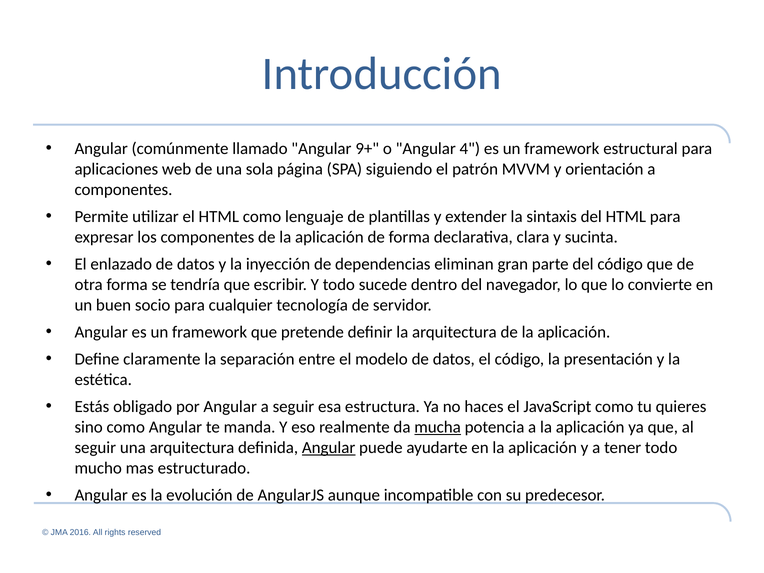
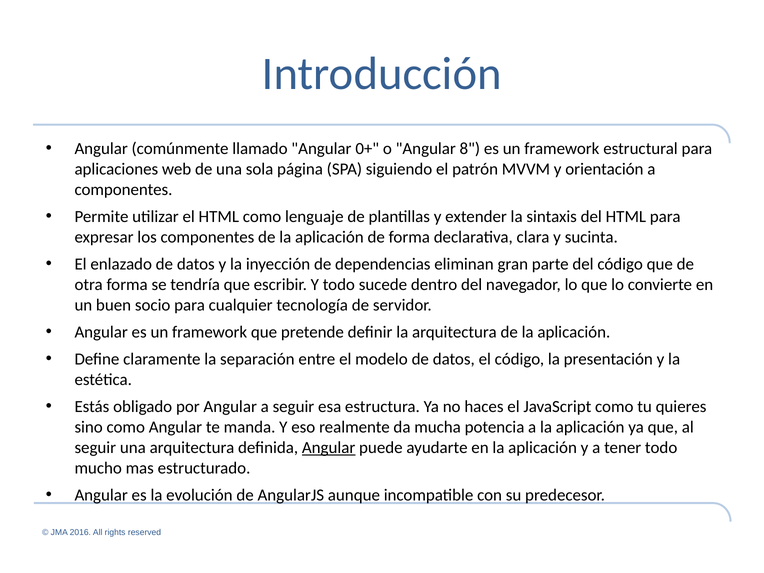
9+: 9+ -> 0+ (367, 149)
4: 4 -> 8 (470, 149)
mucha underline: present -> none (438, 427)
